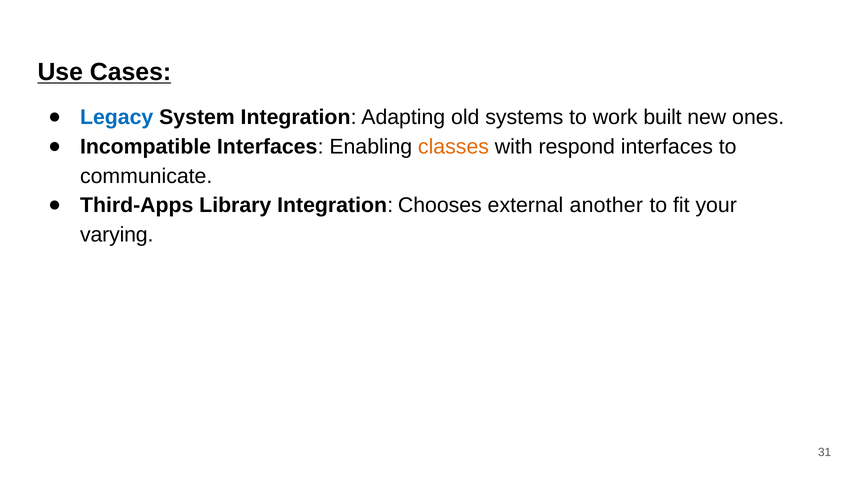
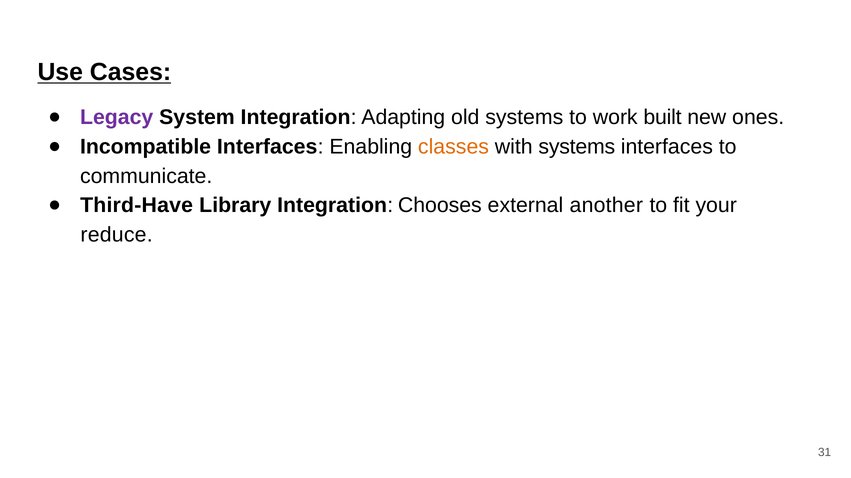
Legacy colour: blue -> purple (117, 118)
with respond: respond -> systems (577, 147)
Third-Apps: Third-Apps -> Third-Have (137, 206)
varying: varying -> reduce (117, 235)
